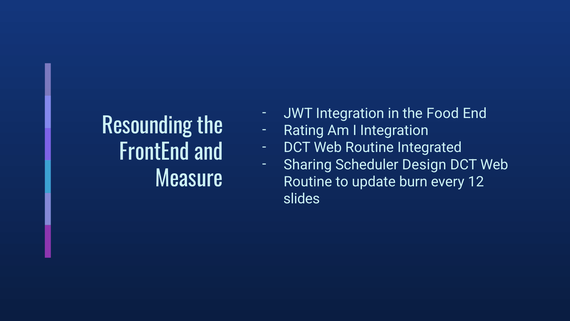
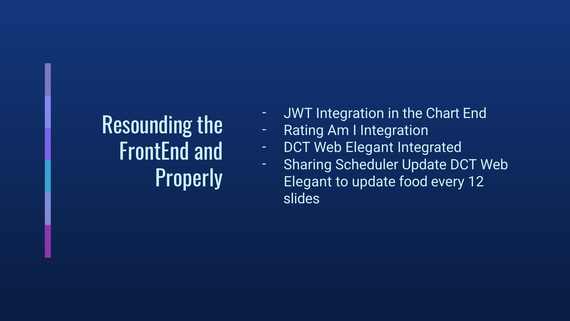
Food: Food -> Chart (443, 113)
Routine: Routine -> Elegant (369, 147)
Scheduler Design: Design -> Update (424, 164)
Measure: Measure -> Properly (189, 179)
Routine: Routine -> Elegant (308, 182)
burn: burn -> food (413, 182)
